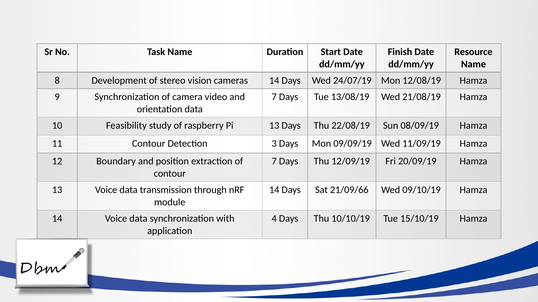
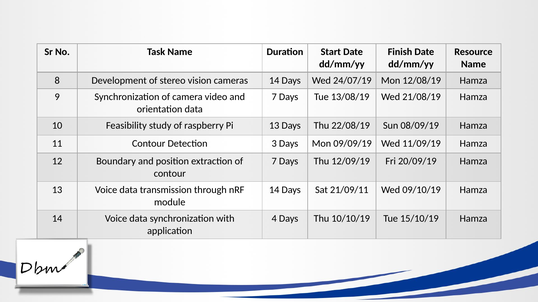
21/09/66: 21/09/66 -> 21/09/11 (349, 190)
